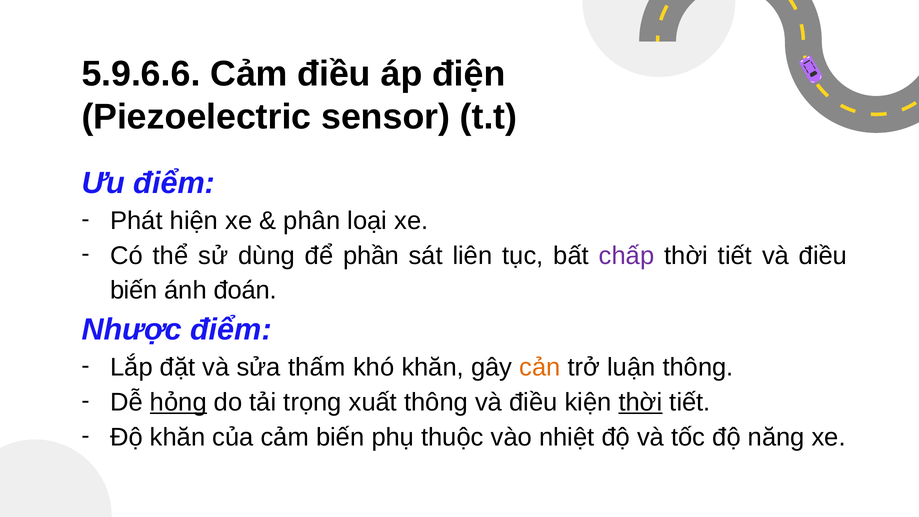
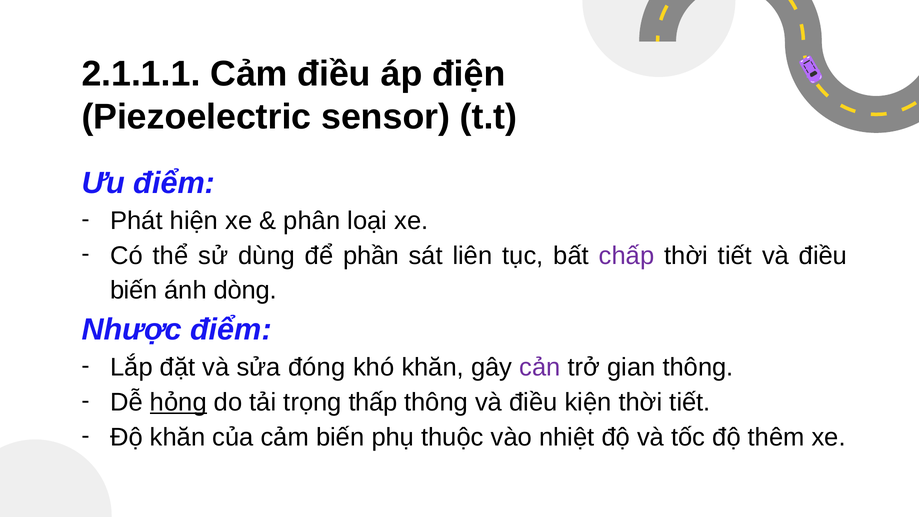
5.9.6.6: 5.9.6.6 -> 2.1.1.1 (141, 74)
đoán: đoán -> dòng (245, 290)
thấm: thấm -> đóng (317, 367)
cản colour: orange -> purple (540, 367)
luận: luận -> gian (631, 367)
xuất: xuất -> thấp (373, 402)
thời underline: present -> none (640, 402)
năng: năng -> thêm (776, 437)
